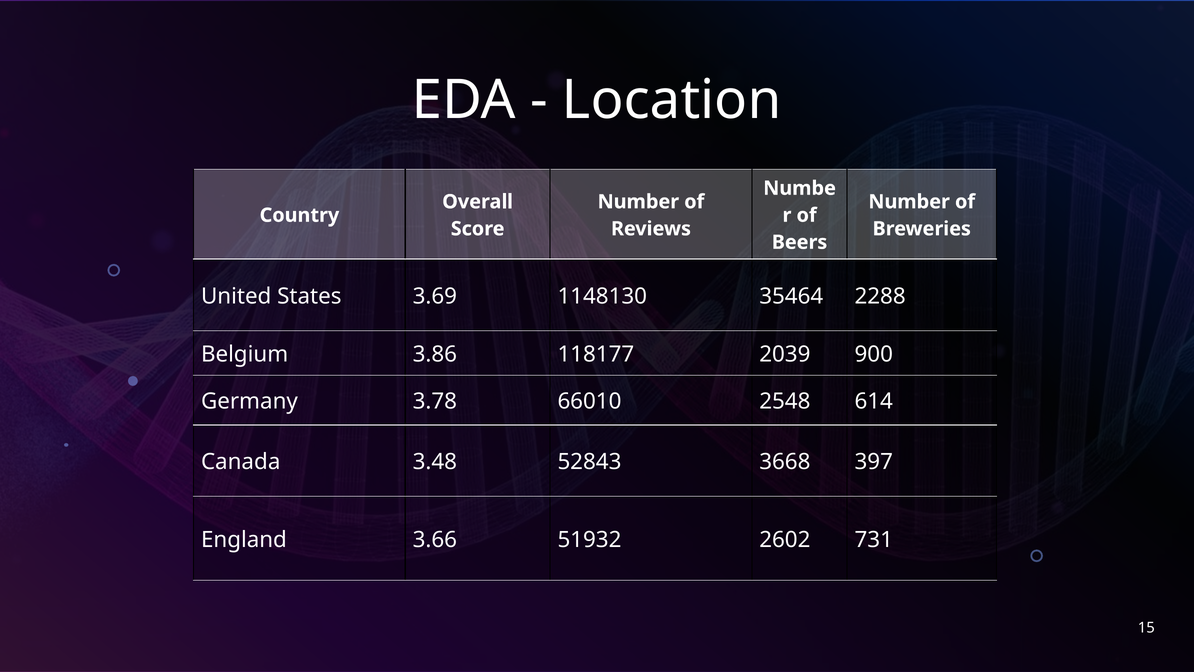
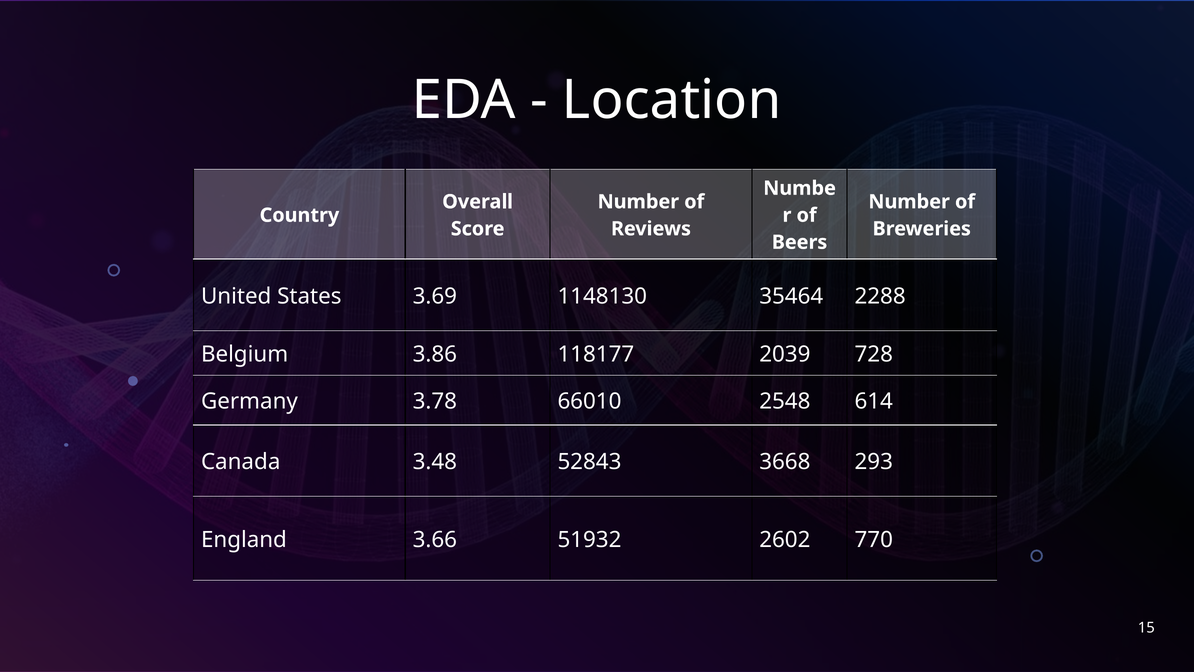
900: 900 -> 728 (874, 354)
397: 397 -> 293 (874, 462)
731: 731 -> 770 (874, 539)
